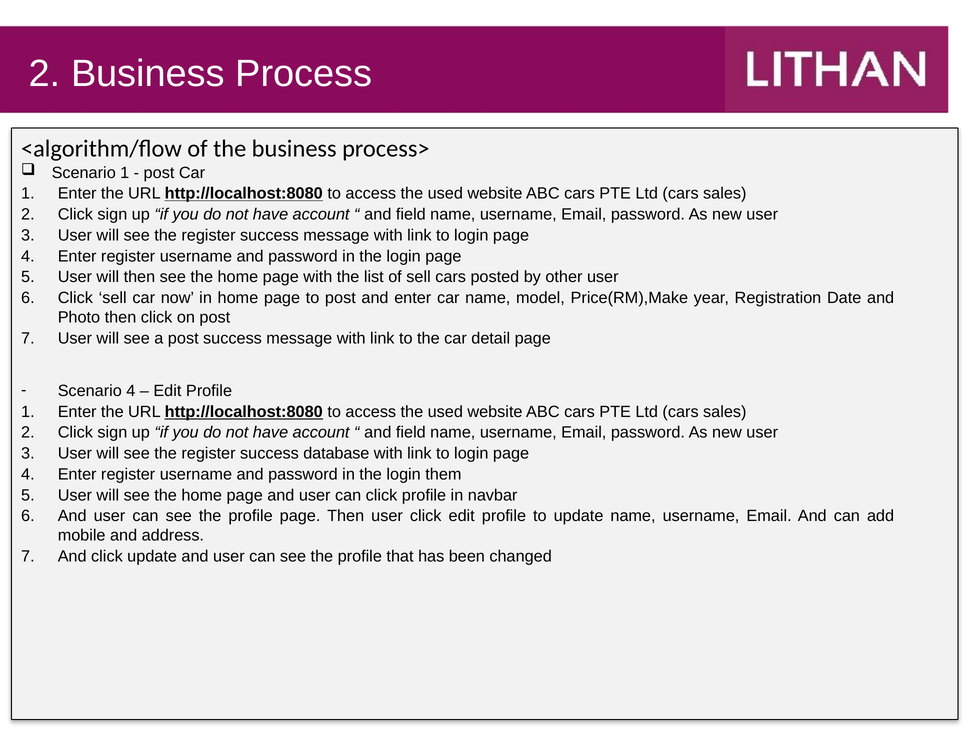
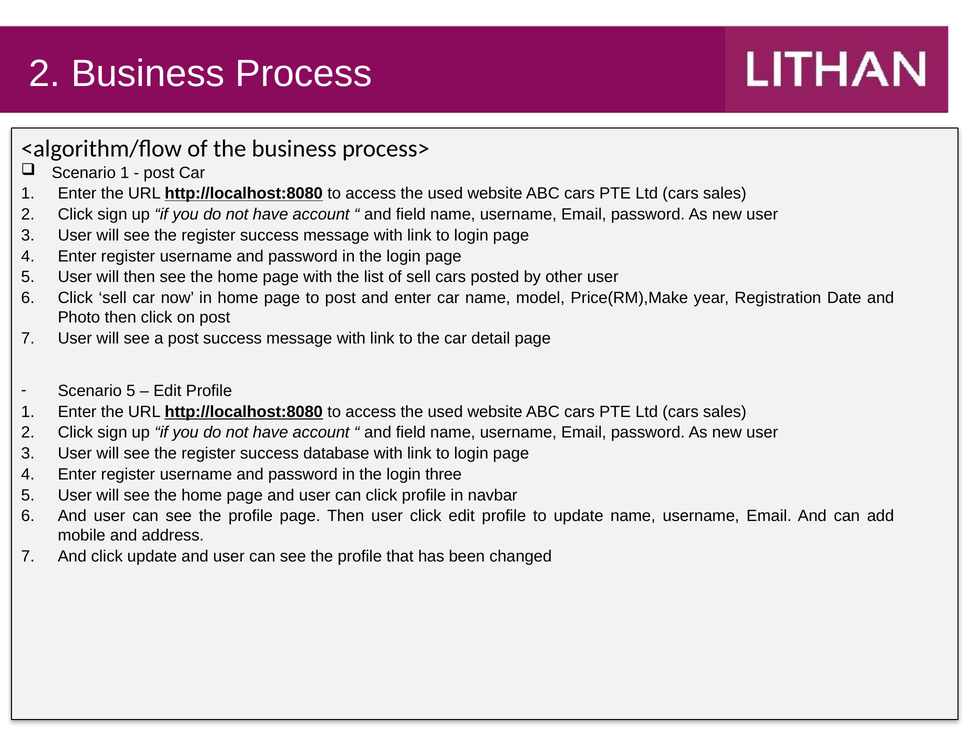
Scenario 4: 4 -> 5 (131, 391)
them: them -> three (444, 475)
